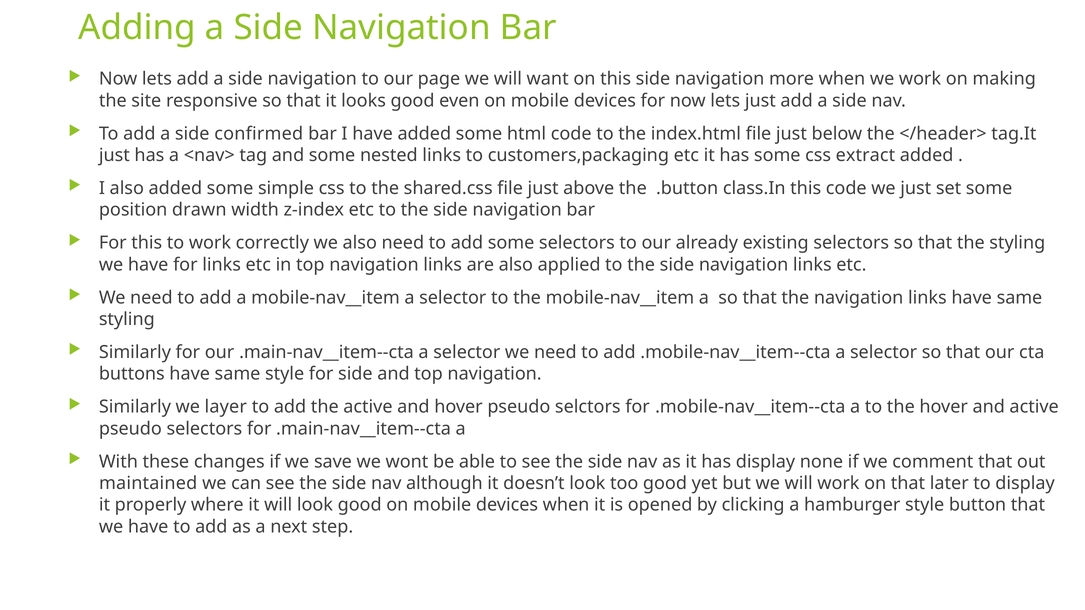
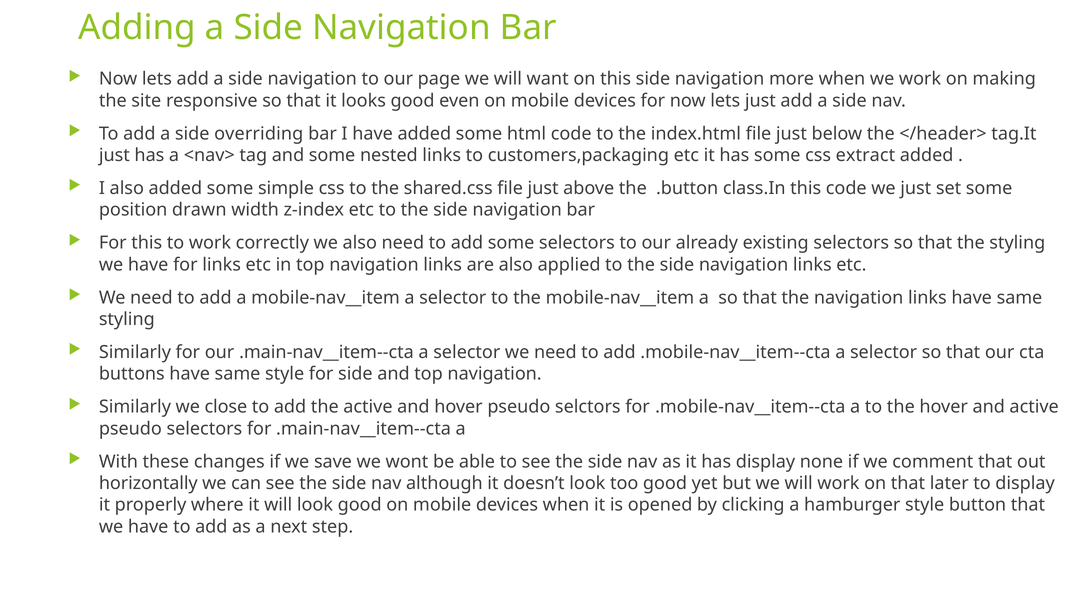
confirmed: confirmed -> overriding (259, 134)
layer: layer -> close (226, 407)
maintained: maintained -> horizontally (148, 484)
